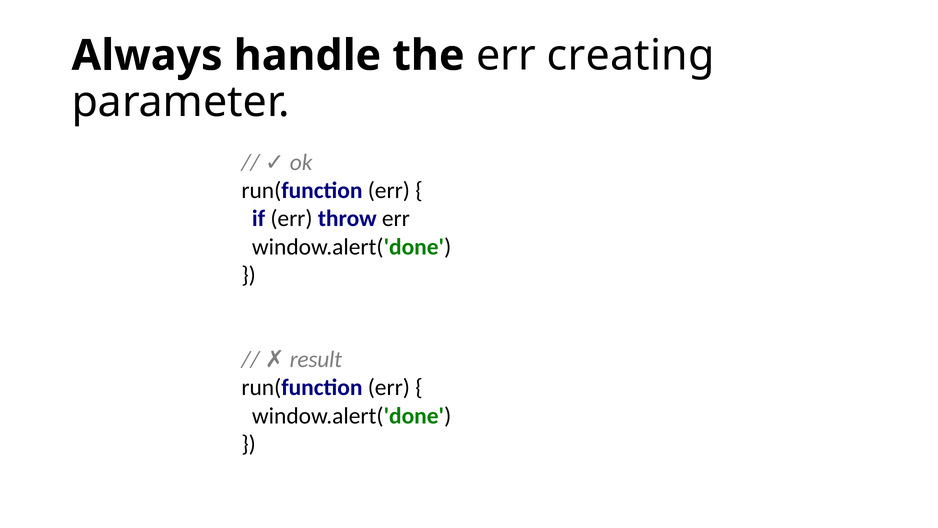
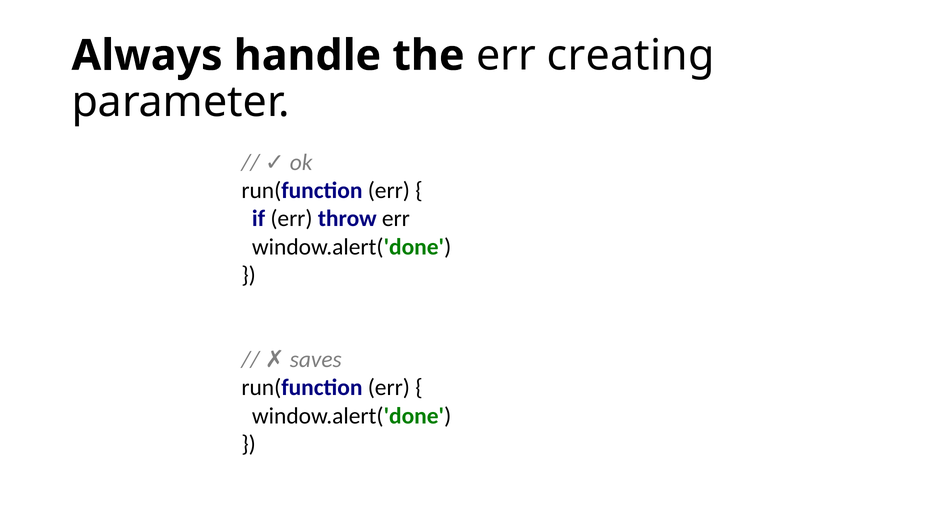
result: result -> saves (316, 359)
